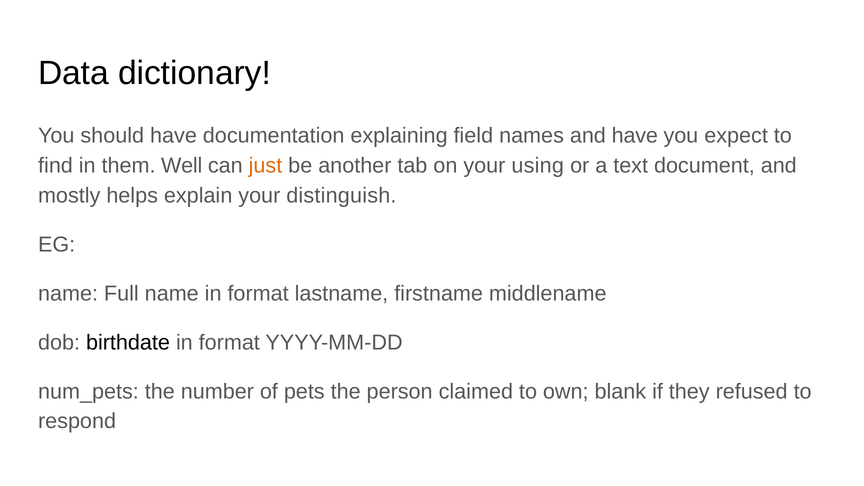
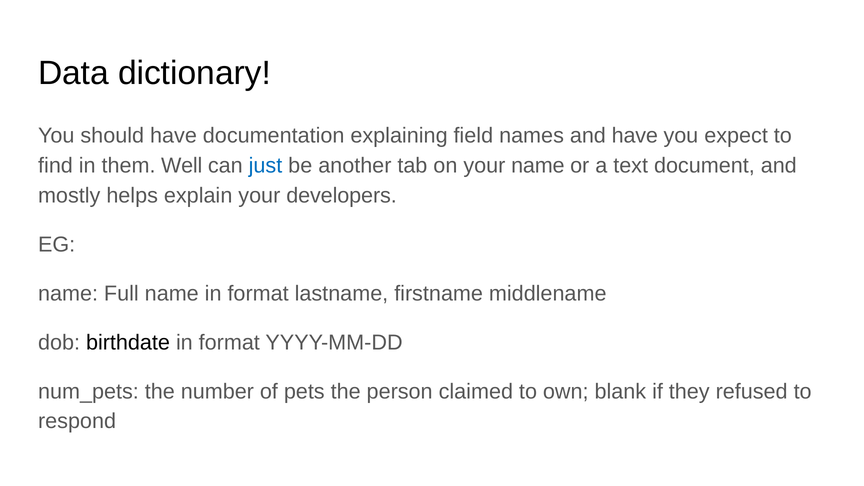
just colour: orange -> blue (265, 166)
your using: using -> name (538, 166)
distinguish: distinguish -> developers (342, 195)
